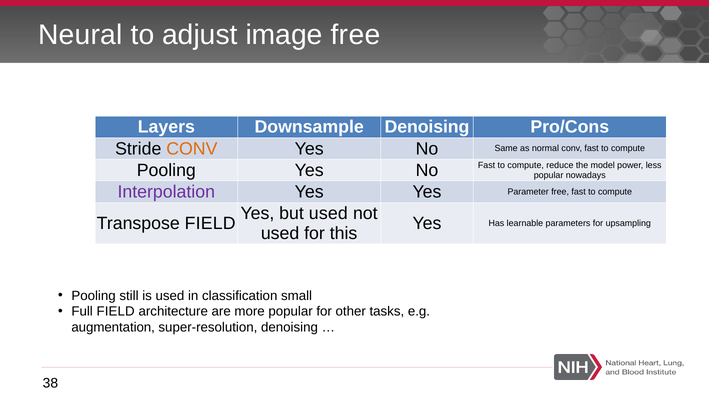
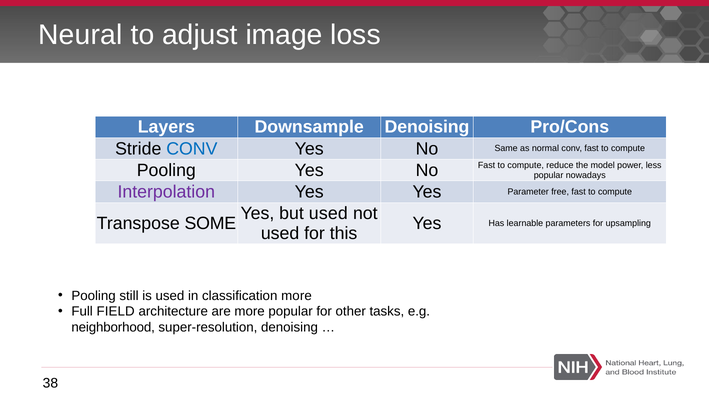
image free: free -> loss (356, 35)
CONV colour: orange -> blue (192, 149)
Transpose FIELD: FIELD -> SOME (210, 223)
classification small: small -> more (296, 295)
augmentation: augmentation -> neighborhood (113, 327)
